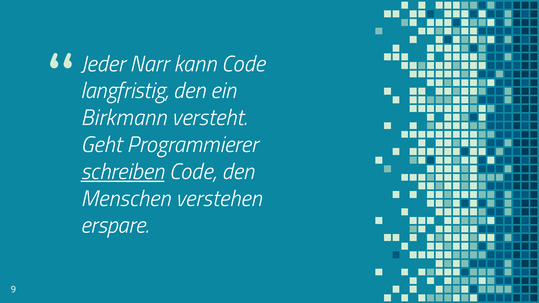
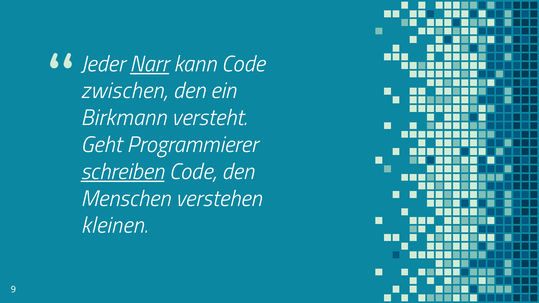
Narr underline: none -> present (149, 64)
langfristig: langfristig -> zwischen (124, 91)
erspare: erspare -> kleinen (115, 226)
